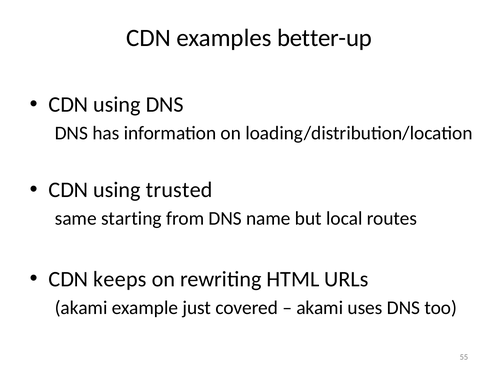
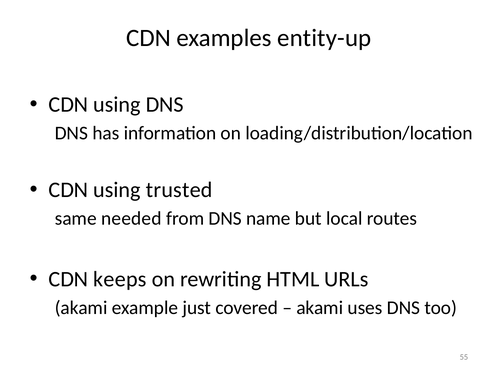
better-up: better-up -> entity-up (324, 38)
starting: starting -> needed (131, 218)
